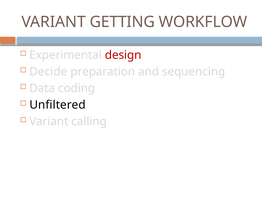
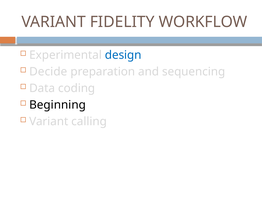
GETTING: GETTING -> FIDELITY (122, 22)
design colour: red -> blue (123, 55)
Unfiltered: Unfiltered -> Beginning (58, 105)
